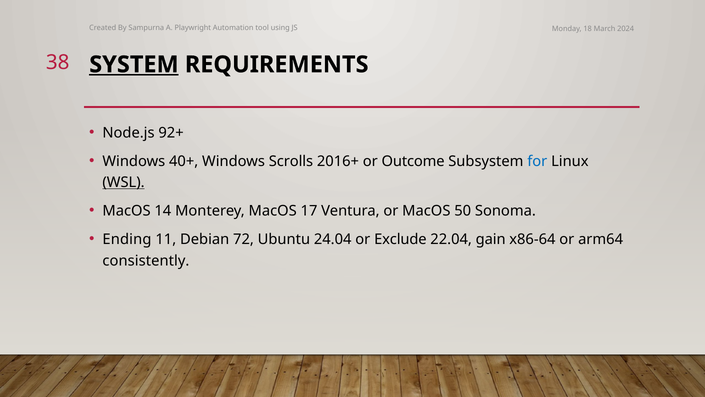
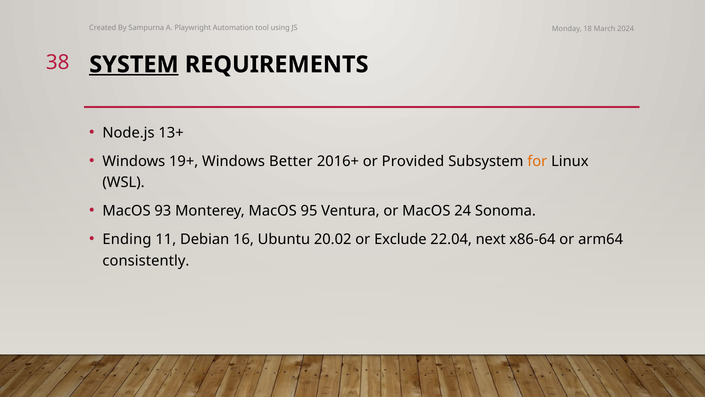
92+: 92+ -> 13+ (171, 133)
40+: 40+ -> 19+ (184, 161)
Scrolls: Scrolls -> Better (291, 161)
Outcome: Outcome -> Provided (413, 161)
for colour: blue -> orange (537, 161)
WSL underline: present -> none (124, 182)
14: 14 -> 93 (163, 211)
17: 17 -> 95 (309, 211)
50: 50 -> 24 (463, 211)
72: 72 -> 16 (243, 239)
24.04: 24.04 -> 20.02 (333, 239)
gain: gain -> next (491, 239)
